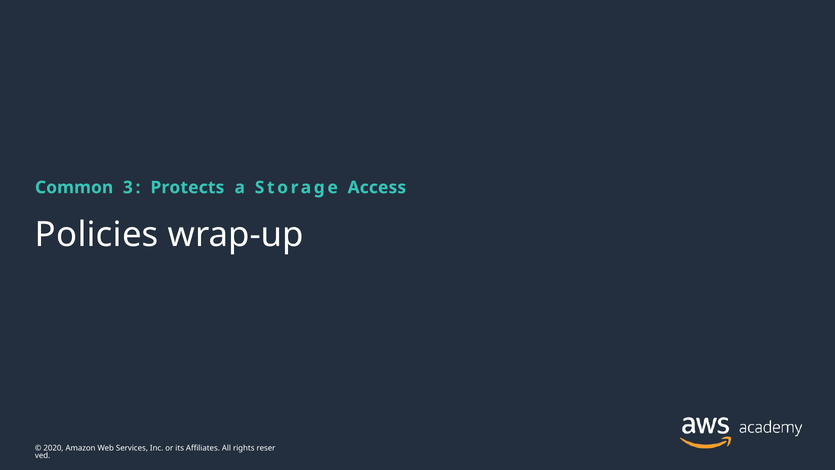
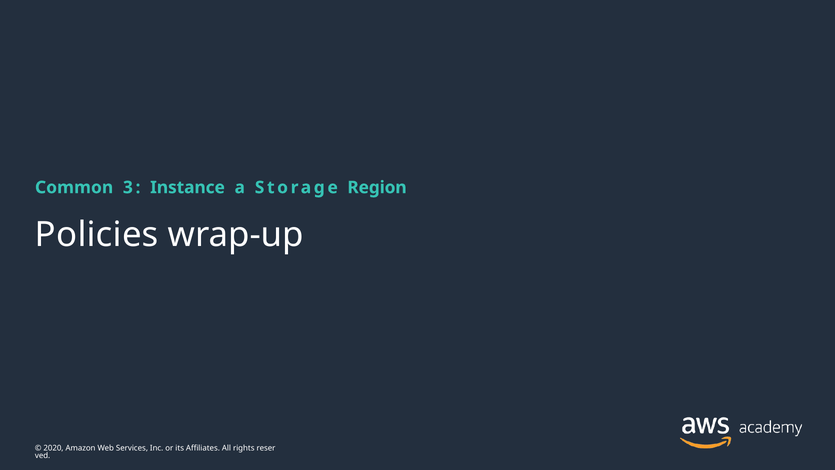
Protects: Protects -> Instance (188, 187)
Access: Access -> Region (377, 187)
